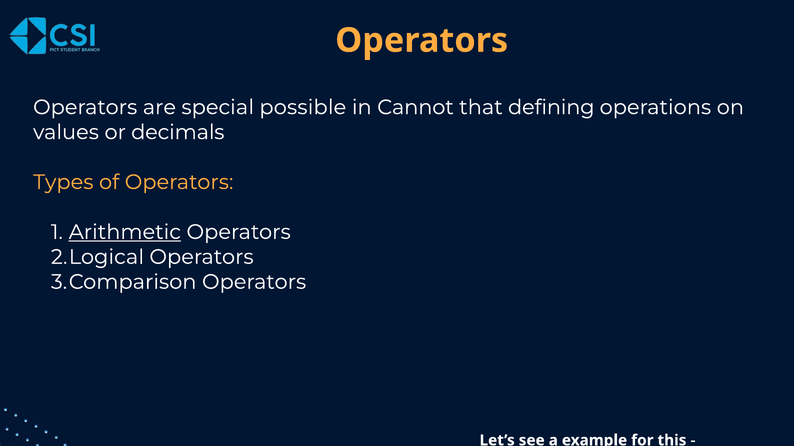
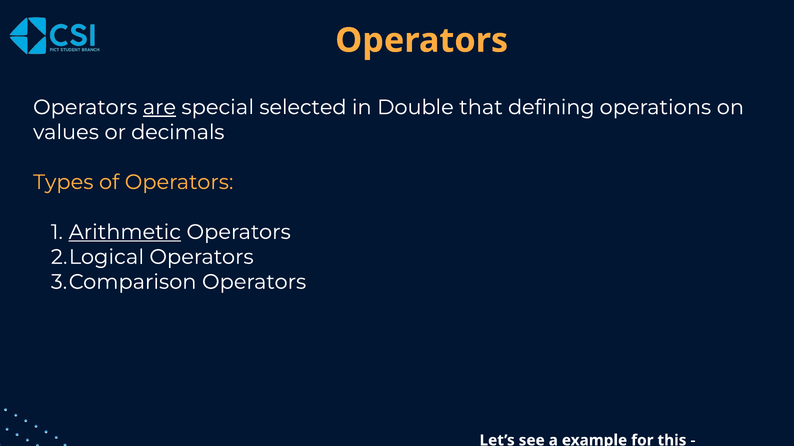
are underline: none -> present (159, 107)
possible: possible -> selected (303, 107)
Cannot: Cannot -> Double (415, 107)
